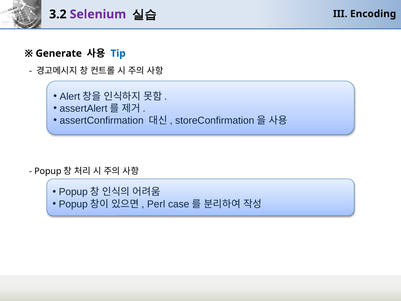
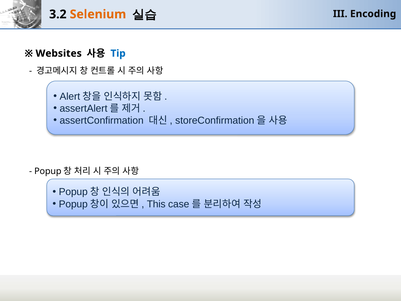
Selenium colour: purple -> orange (98, 14)
Generate: Generate -> Websites (59, 53)
Perl: Perl -> This (156, 204)
